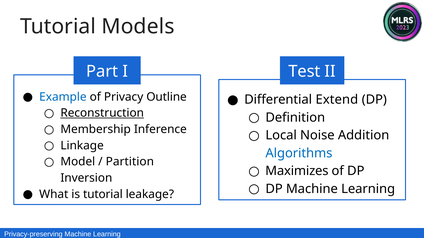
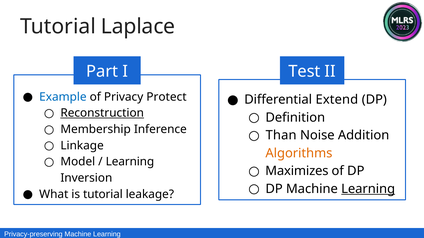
Models: Models -> Laplace (138, 27)
Outline: Outline -> Protect (166, 97)
Local: Local -> Than (281, 136)
Algorithms colour: blue -> orange (299, 154)
Partition: Partition -> Learning (130, 162)
Learning underline: none -> present (368, 189)
